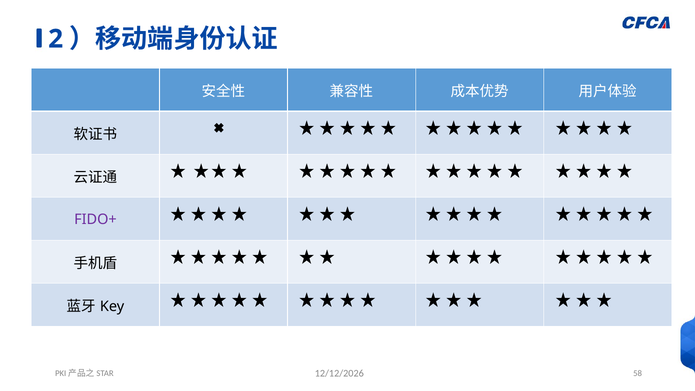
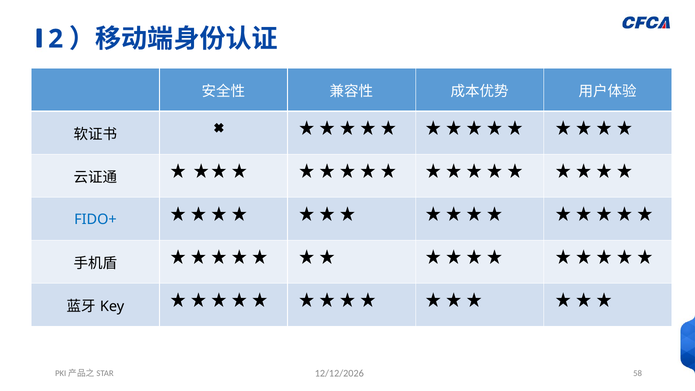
FIDO+ colour: purple -> blue (95, 220)
